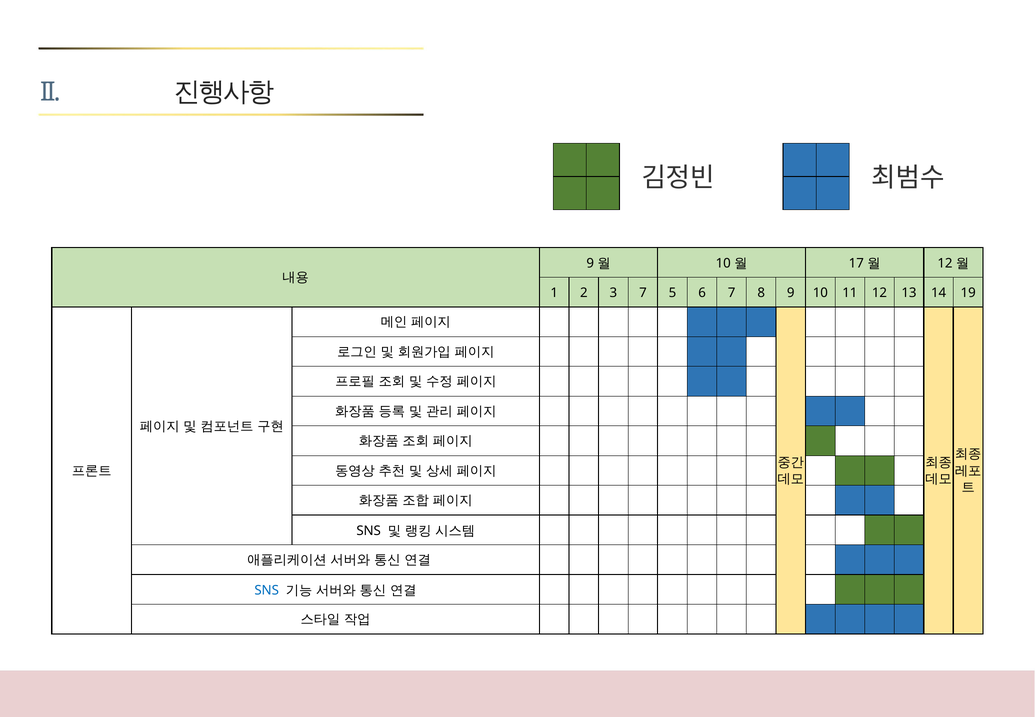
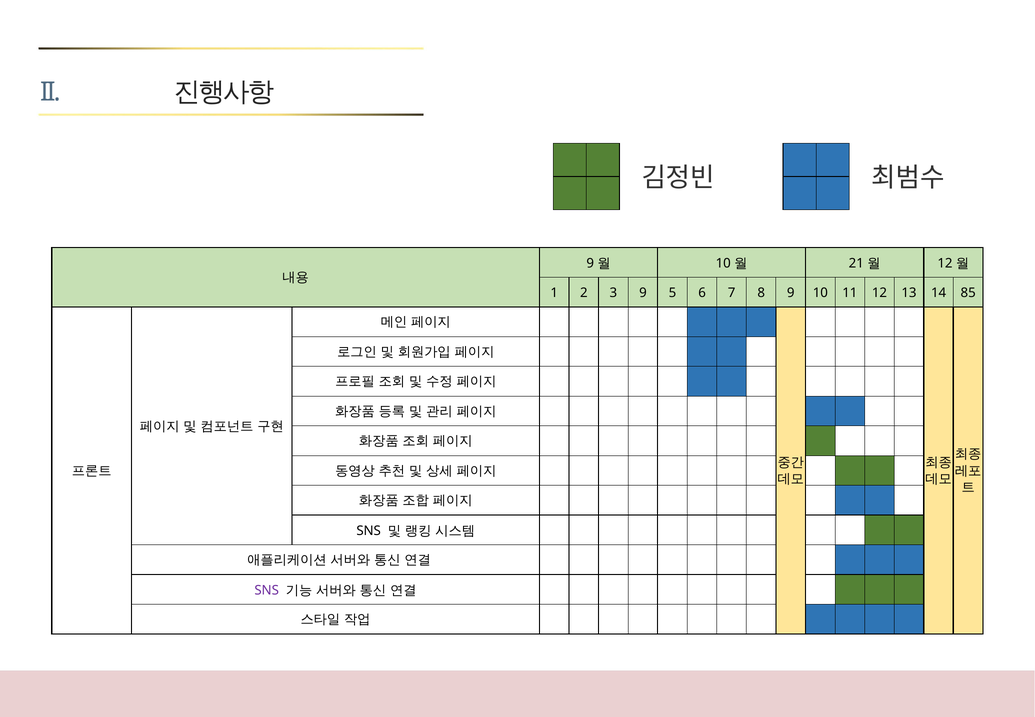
17: 17 -> 21 (856, 263)
3 7: 7 -> 9 (643, 293)
19: 19 -> 85 (968, 293)
SNS colour: blue -> purple (267, 590)
